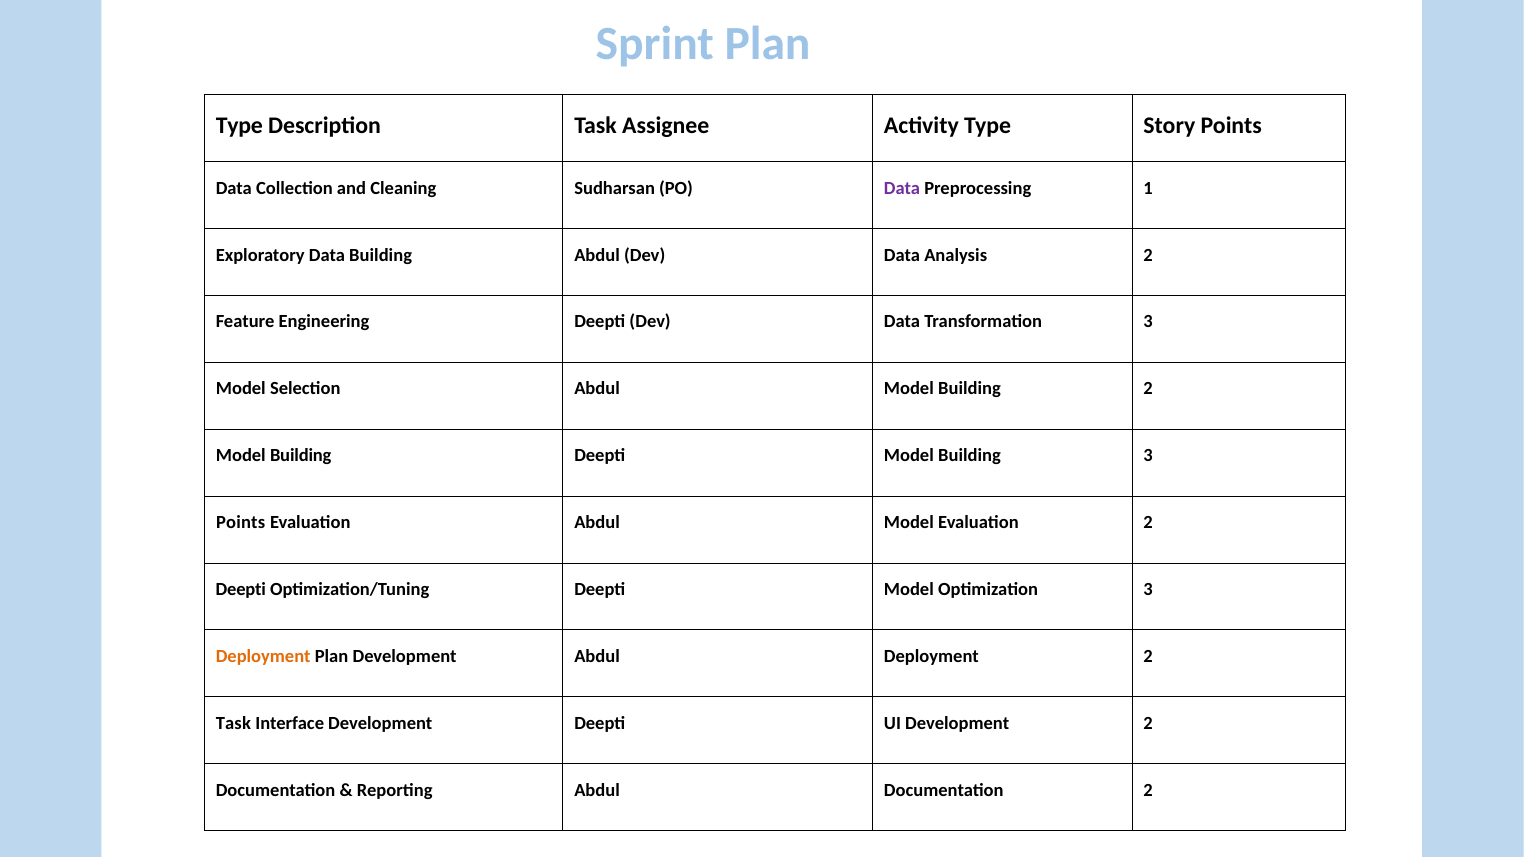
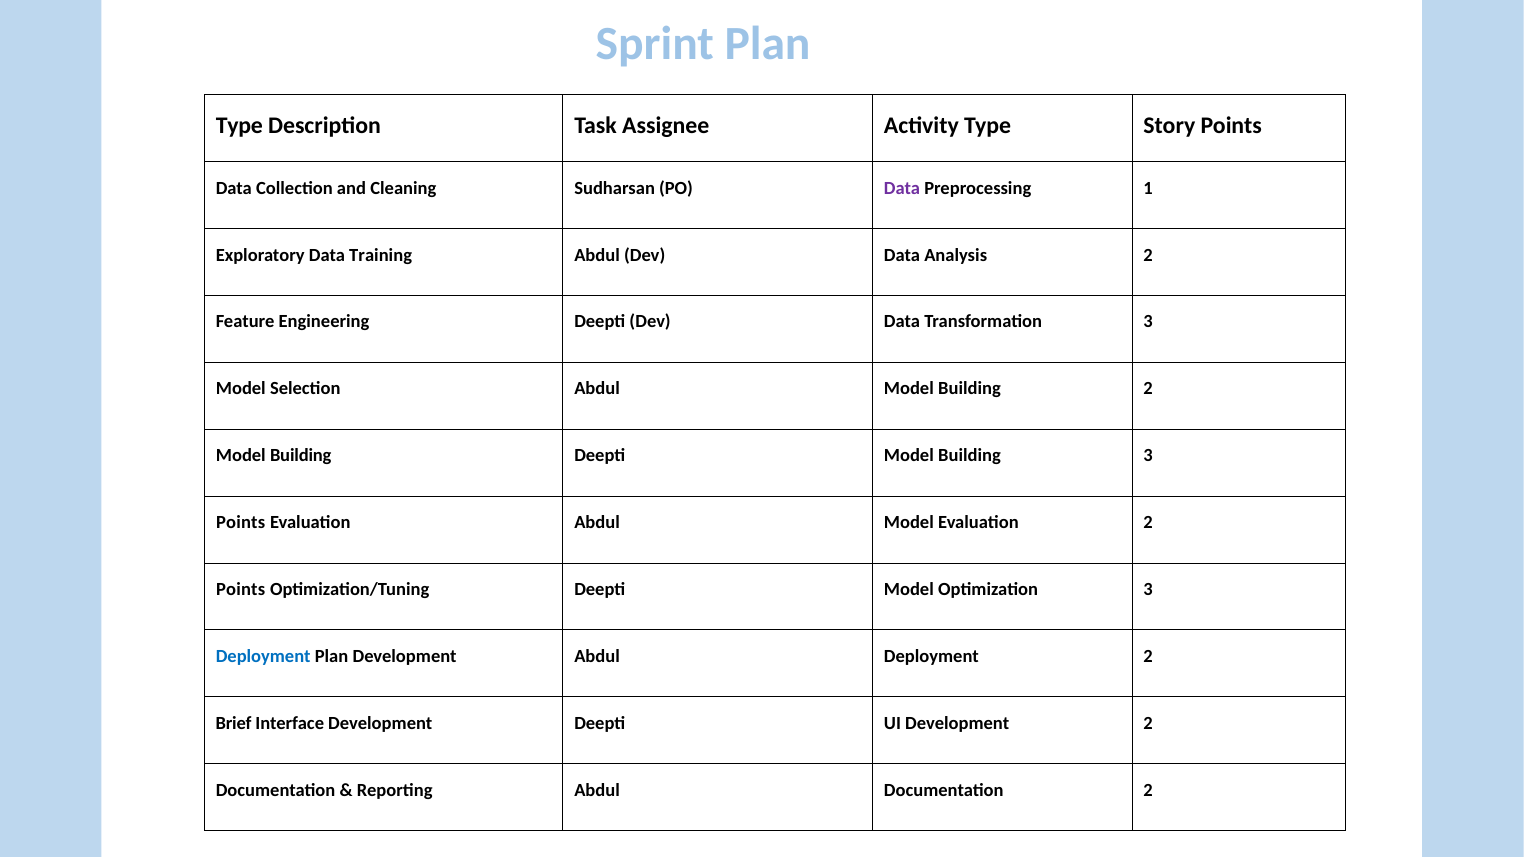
Data Building: Building -> Training (381, 255)
Deepti: Deepti -> Points (241, 589)
Deployment colour: orange -> blue (263, 656)
Task: Task -> Brief (234, 723)
